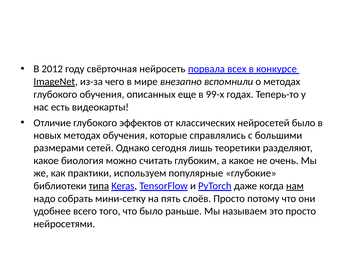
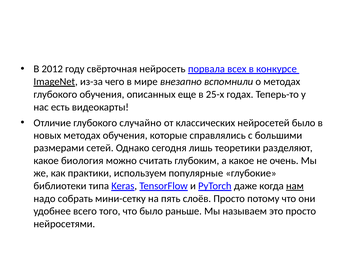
99-х: 99-х -> 25-х (215, 95)
эффектов: эффектов -> случайно (140, 123)
типа underline: present -> none (99, 186)
